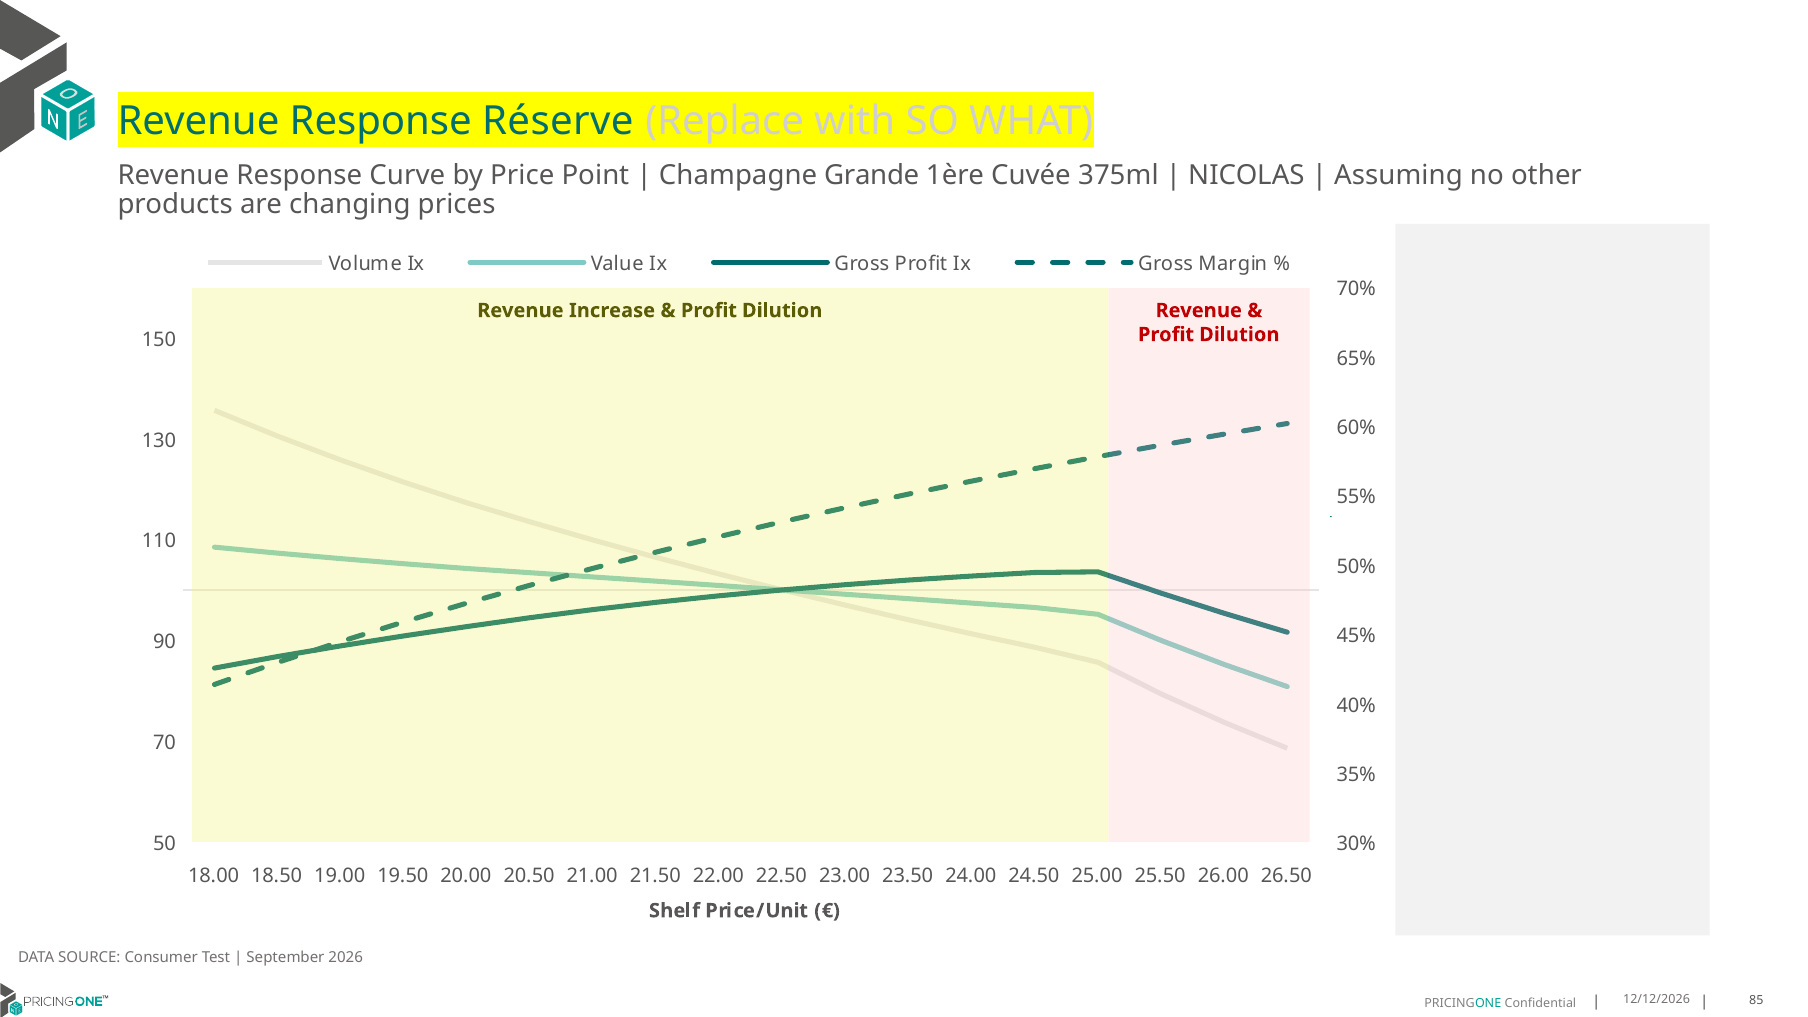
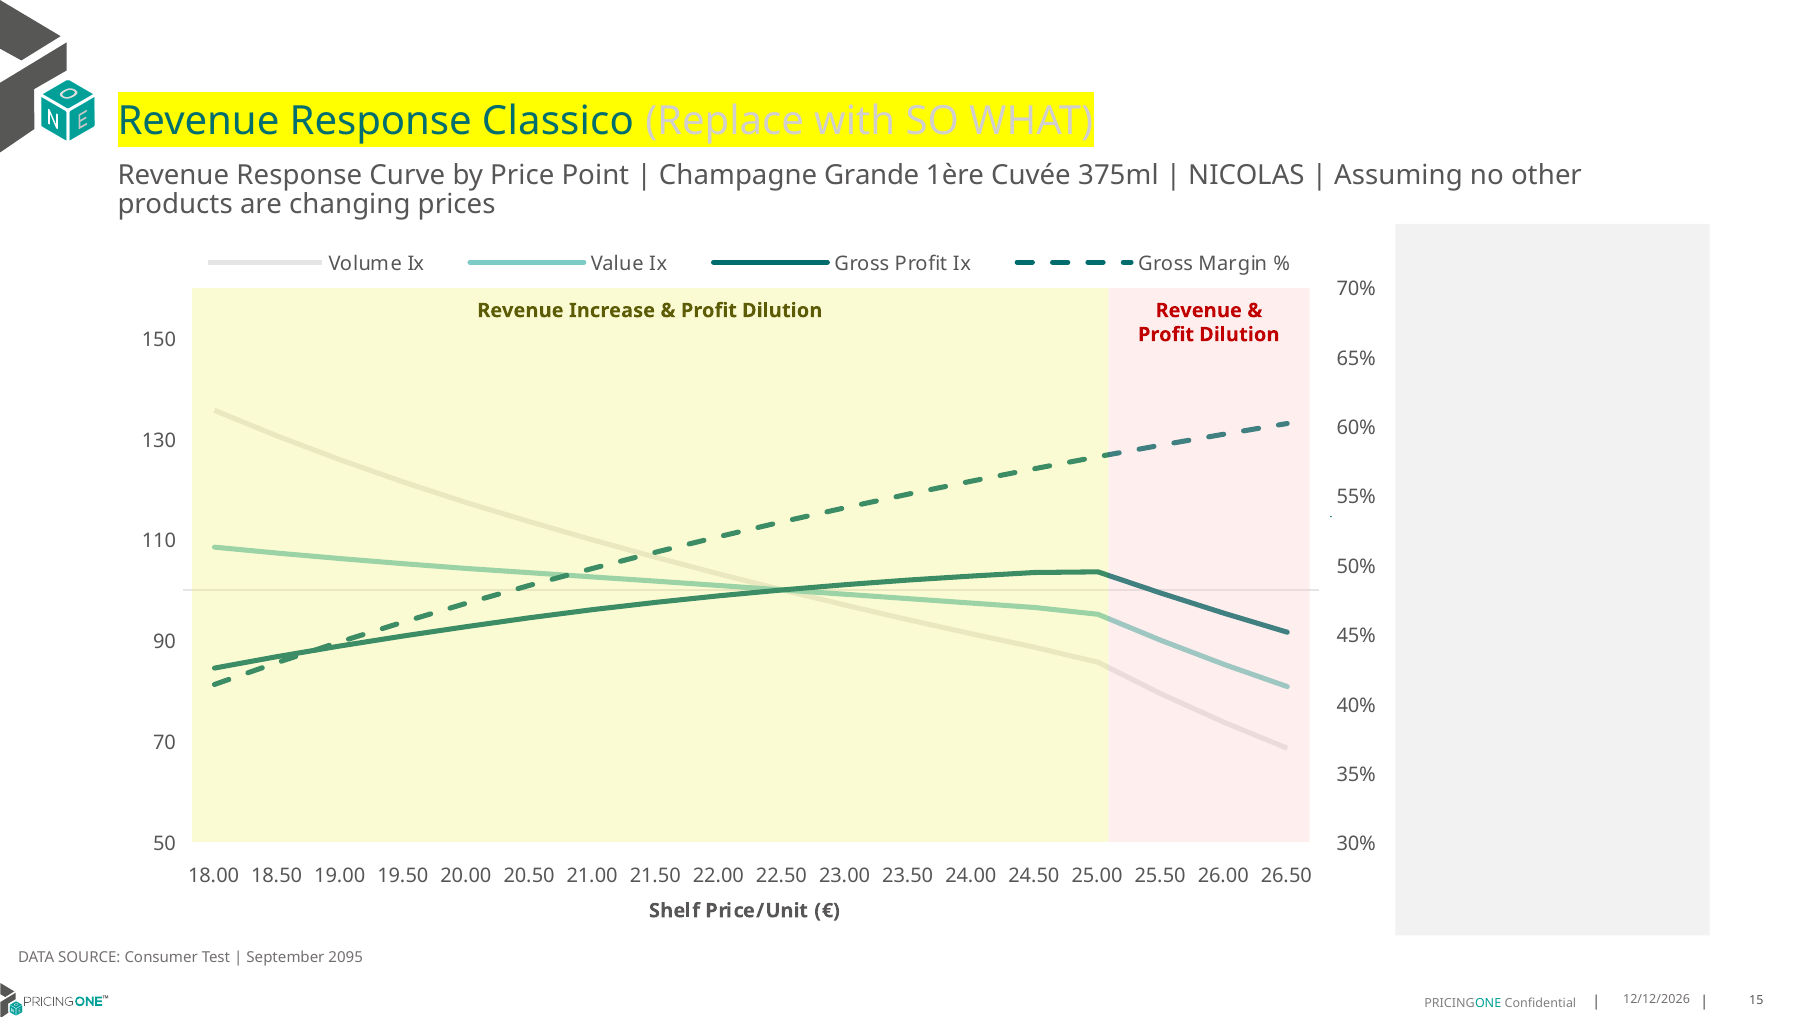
Réserve: Réserve -> Classico (558, 121)
2026: 2026 -> 2095 (346, 958)
85: 85 -> 15 (1756, 1000)
